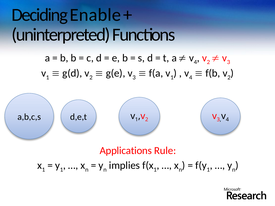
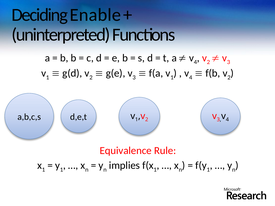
Applications: Applications -> Equivalence (126, 151)
